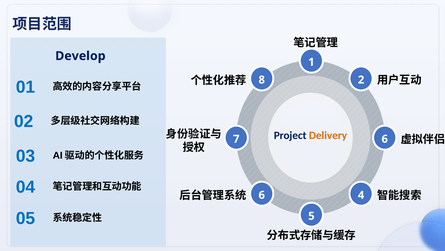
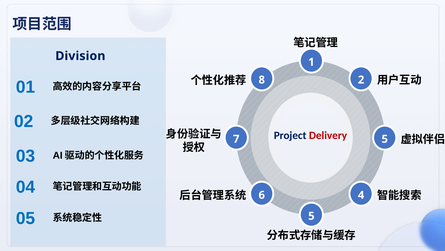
Develop: Develop -> Division (80, 56)
Delivery colour: orange -> red (328, 135)
7 6: 6 -> 5 (385, 139)
